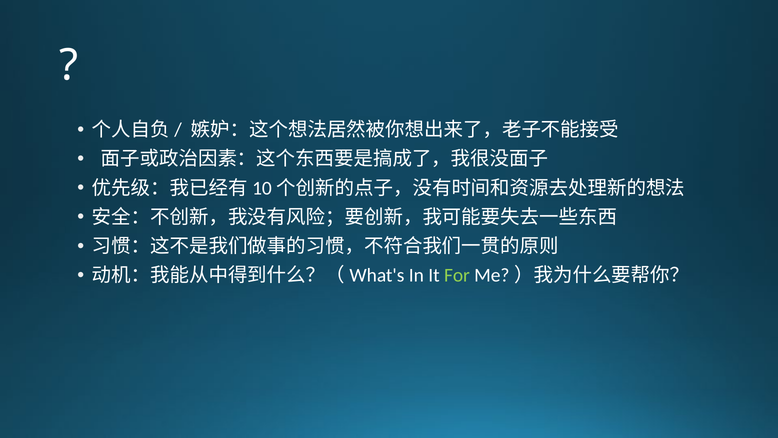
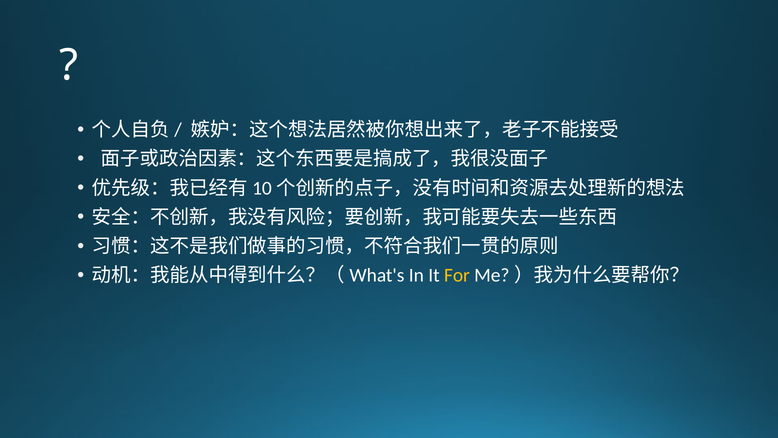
For colour: light green -> yellow (457, 275)
